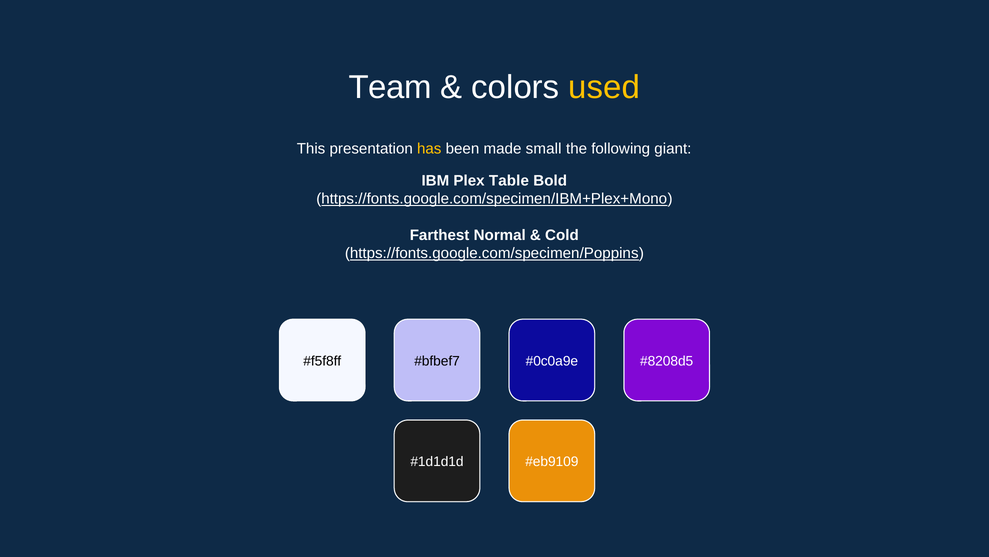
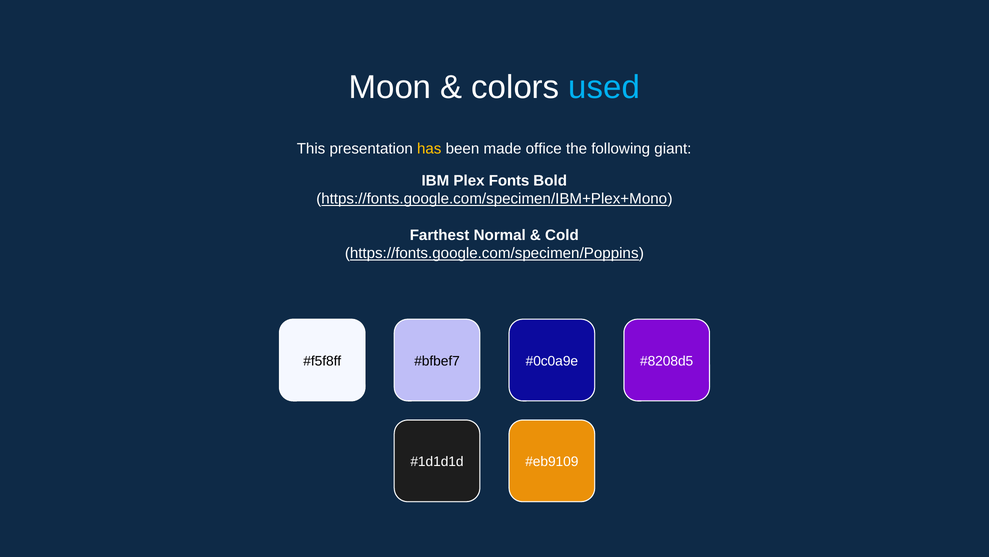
Team: Team -> Moon (390, 87)
used colour: yellow -> light blue (604, 87)
small: small -> office (544, 149)
Table: Table -> Fonts (509, 180)
